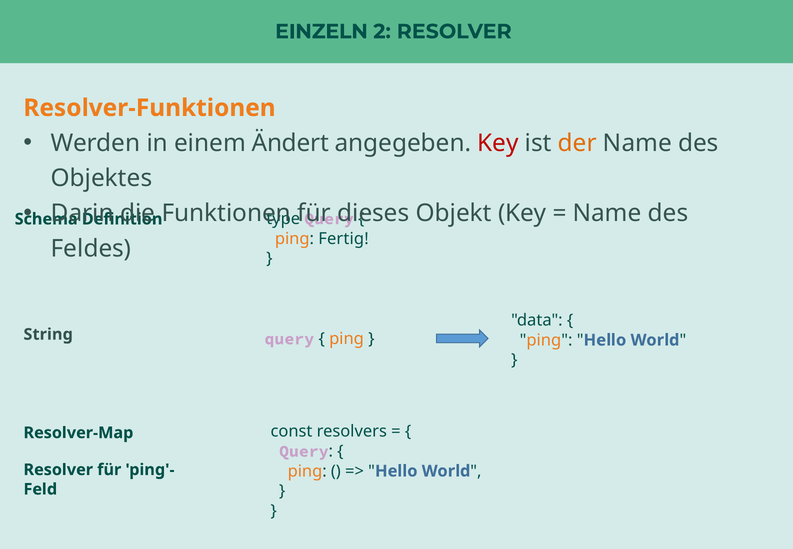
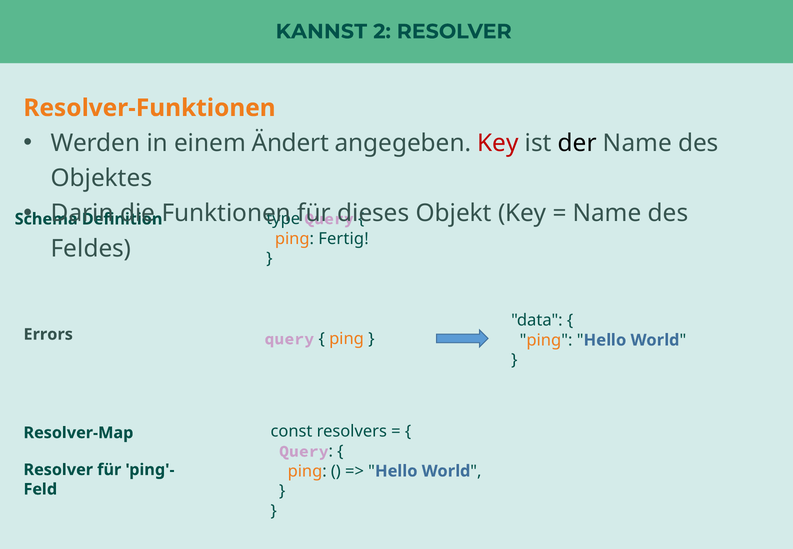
EINZELN: EINZELN -> KANNST (321, 31)
der colour: orange -> black (577, 143)
String: String -> Errors (48, 334)
